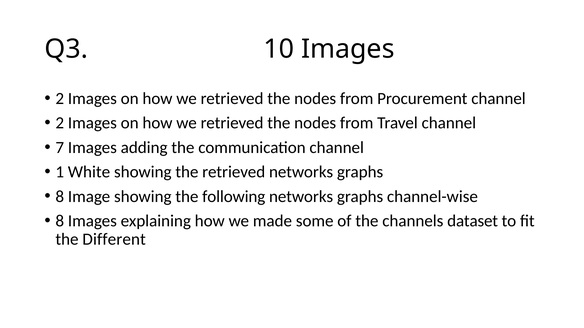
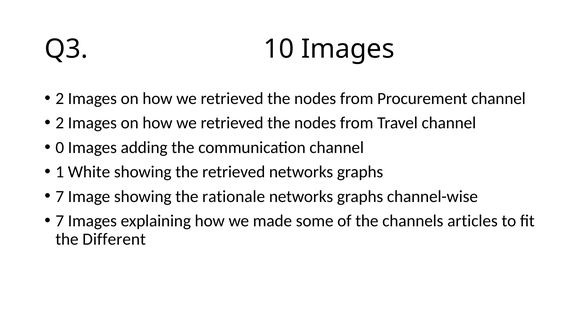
7: 7 -> 0 (60, 148)
8: 8 -> 7 (60, 197)
following: following -> rationale (234, 197)
8: 8 -> 7 (60, 221)
dataset: dataset -> articles (472, 221)
